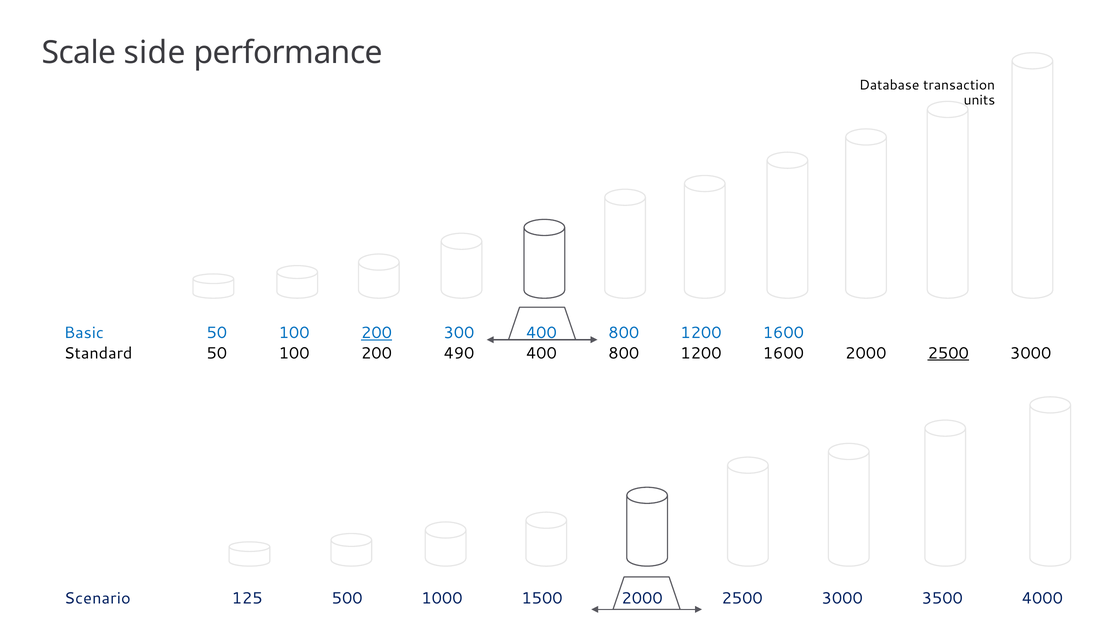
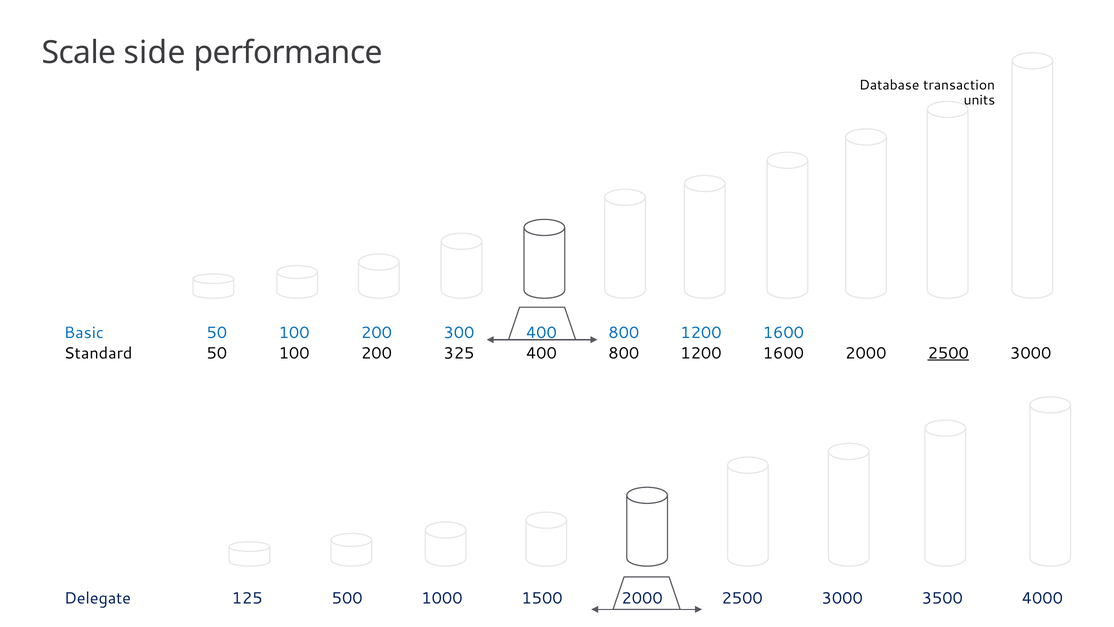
200 underline: present -> none (377, 333)
490: 490 -> 325 (459, 353)
Scenario: Scenario -> Delegate (98, 598)
